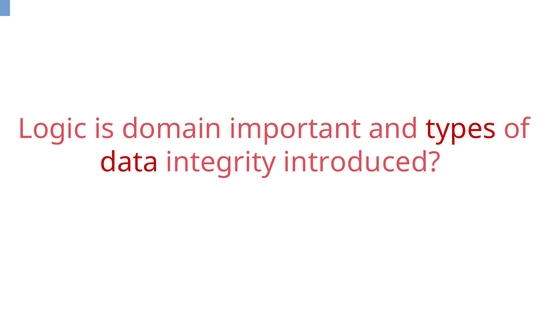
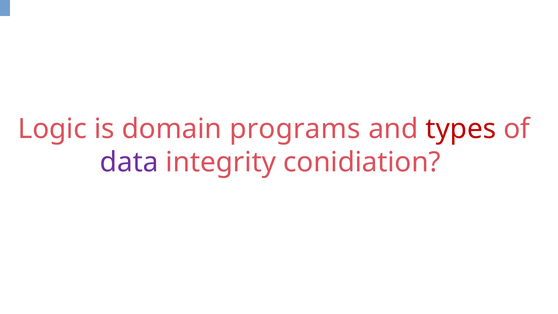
important: important -> programs (295, 129)
data colour: red -> purple (129, 162)
introduced: introduced -> conidiation (362, 162)
